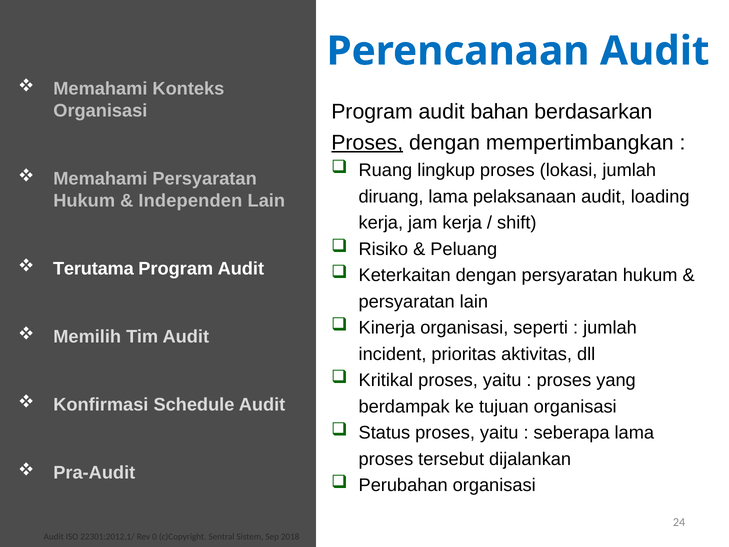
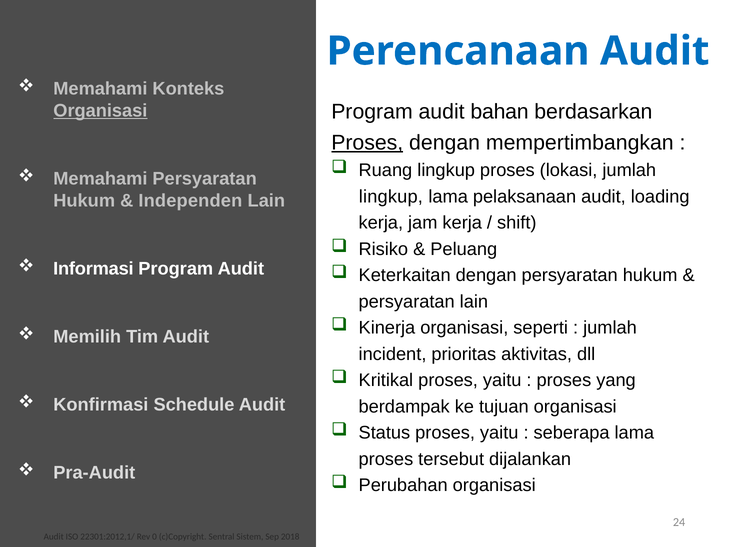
Organisasi underline: none -> present (100, 111)
diruang: diruang -> lingkup (391, 197)
Terutama: Terutama -> Informasi (93, 268)
